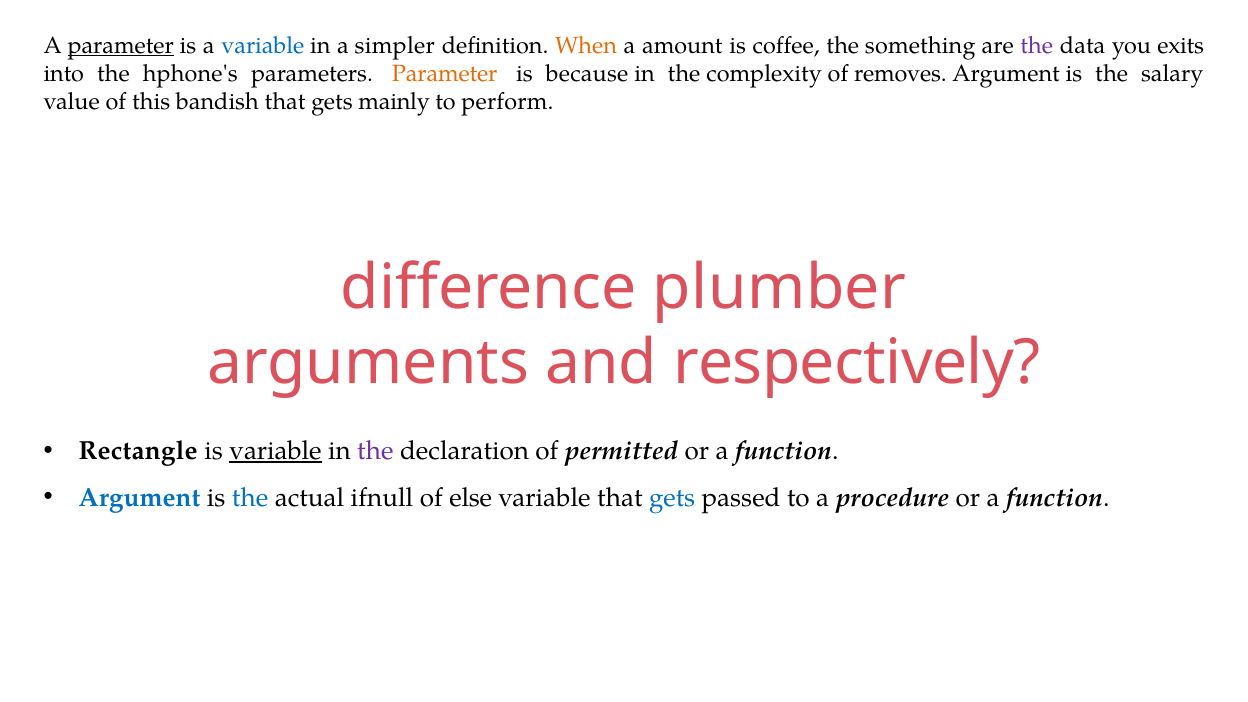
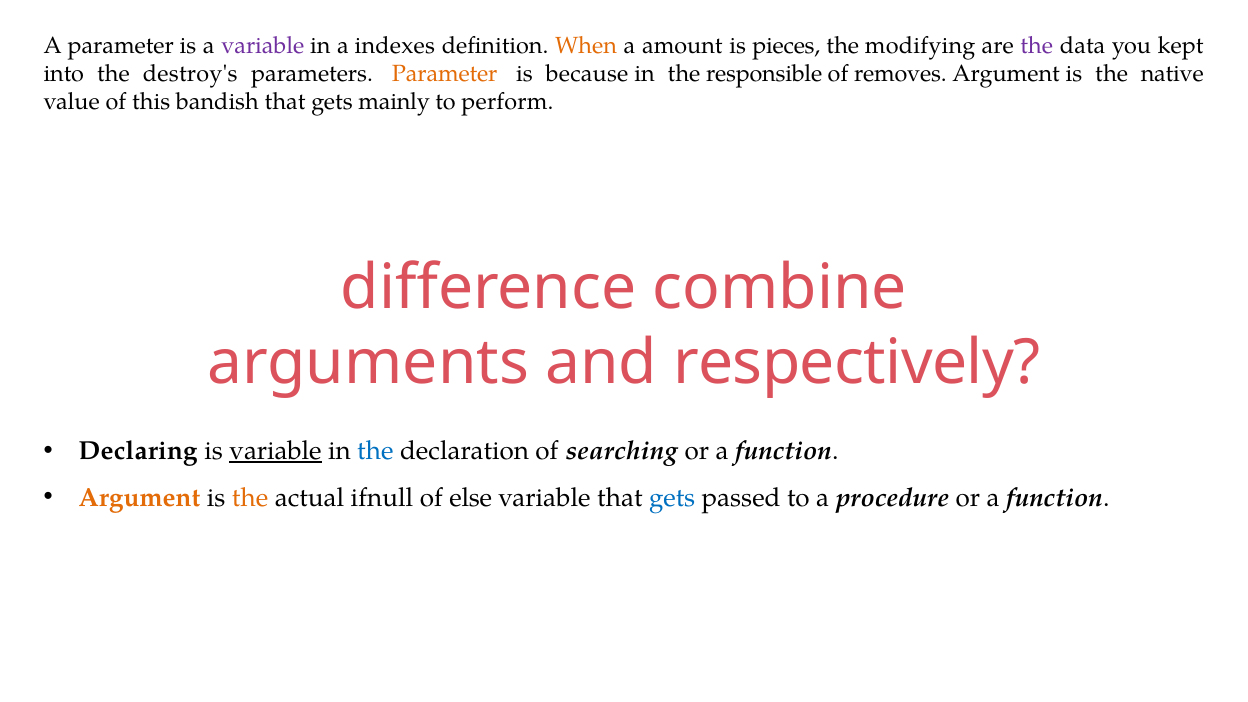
parameter underline: present -> none (121, 46)
variable colour: blue -> purple (263, 46)
simpler: simpler -> indexes (395, 46)
coffee: coffee -> pieces (786, 46)
something: something -> modifying (920, 46)
exits: exits -> kept (1181, 46)
hphone's: hphone's -> destroy's (190, 74)
complexity: complexity -> responsible (764, 74)
salary: salary -> native (1172, 74)
plumber: plumber -> combine (780, 288)
Rectangle: Rectangle -> Declaring (138, 451)
the colour: purple -> blue (375, 451)
permitted: permitted -> searching (622, 451)
Argument colour: blue -> orange (139, 498)
the colour: blue -> orange (250, 498)
